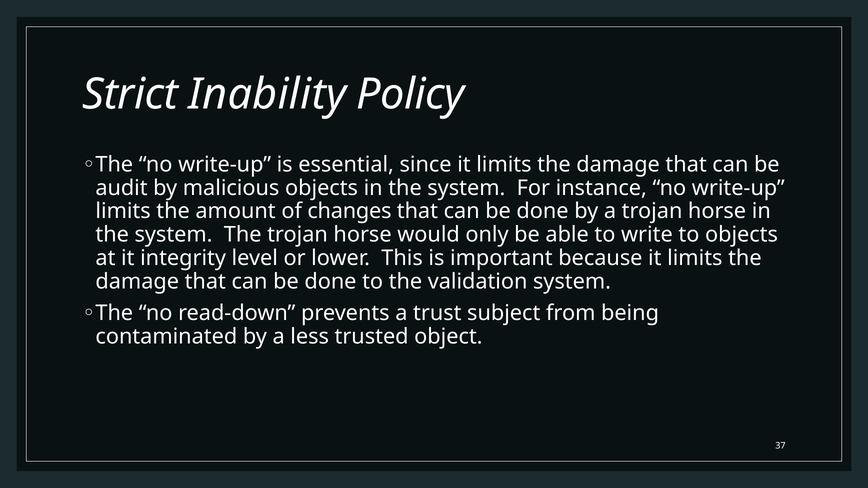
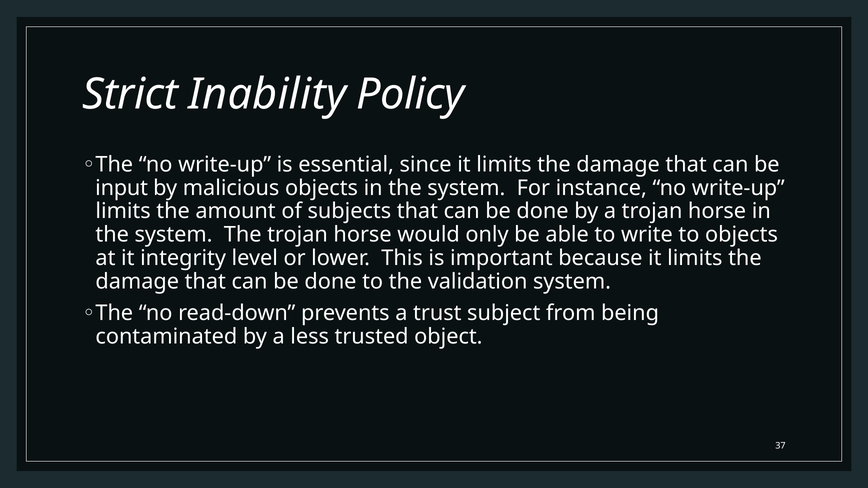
audit: audit -> input (122, 188)
changes: changes -> subjects (349, 211)
